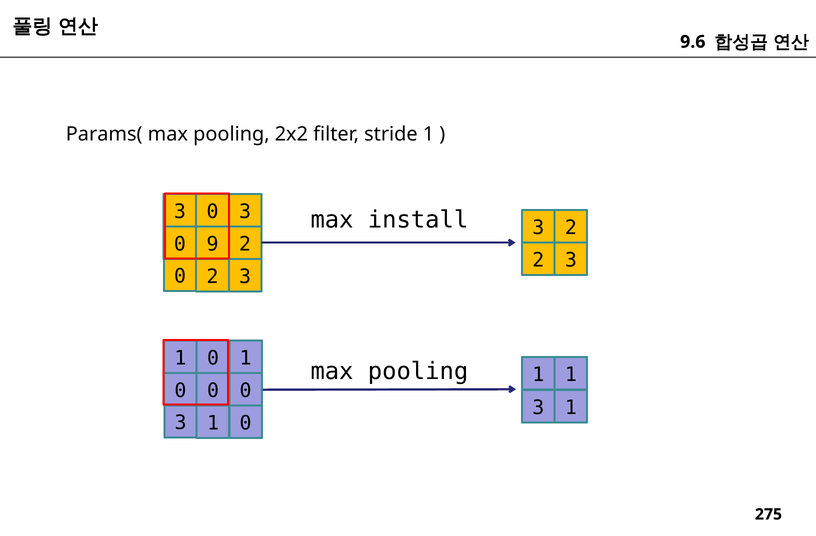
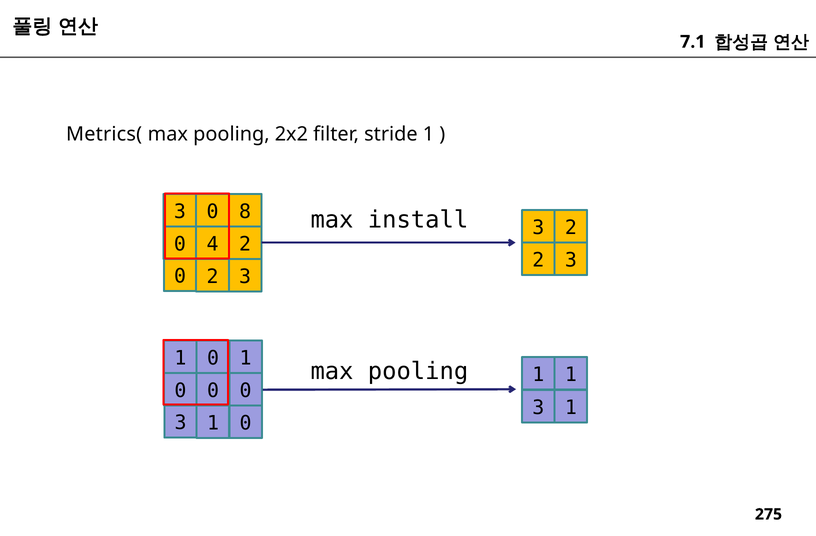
9.6: 9.6 -> 7.1 (693, 42)
Params(: Params( -> Metrics( (104, 134)
3 0 3: 3 -> 8 (245, 211)
9: 9 -> 4 (213, 244)
